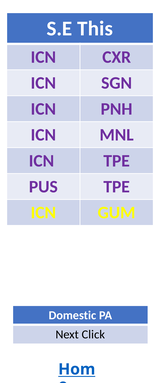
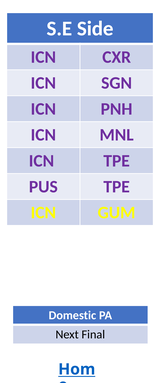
This: This -> Side (95, 28)
Click: Click -> Final (93, 334)
